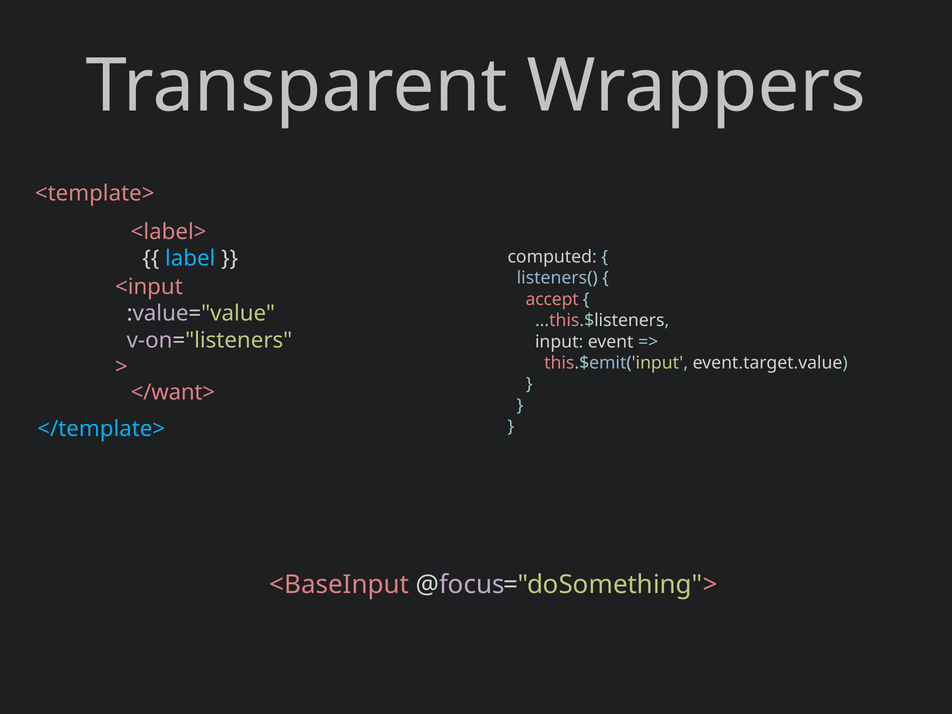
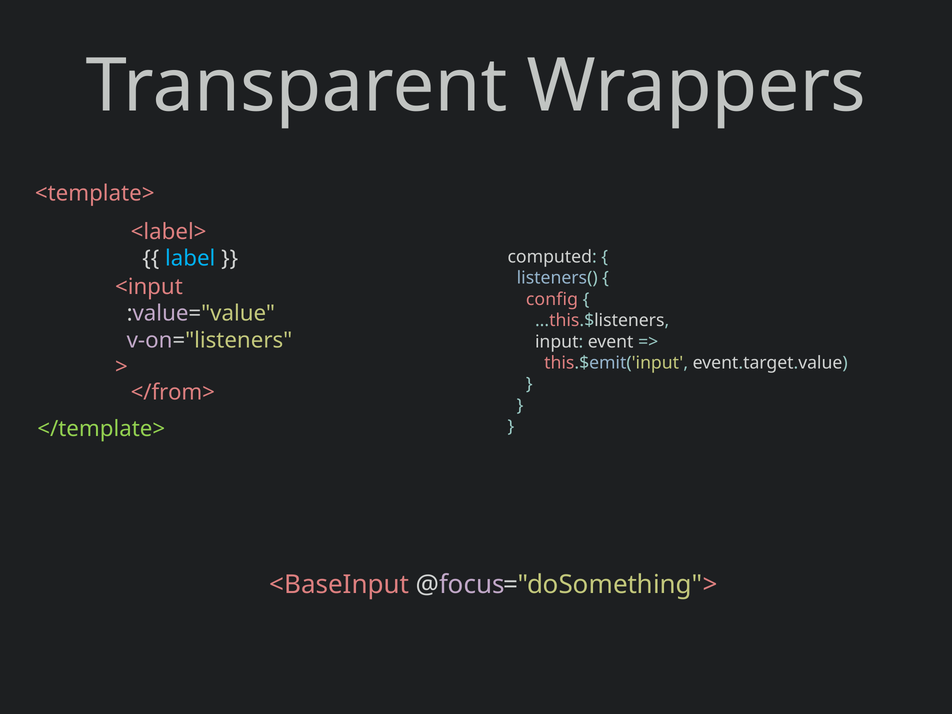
accept: accept -> config (552, 299)
</want>: </want> -> </from> (173, 392)
</template> colour: light blue -> light green (101, 429)
